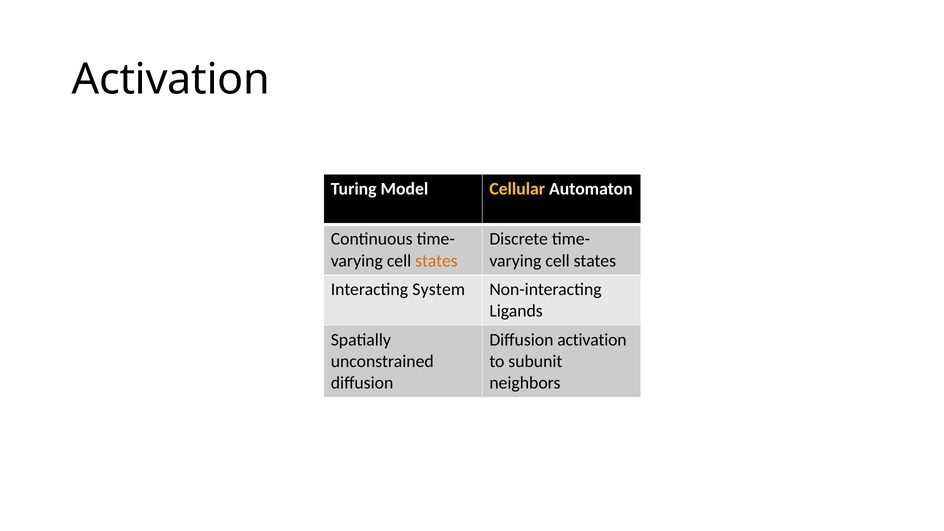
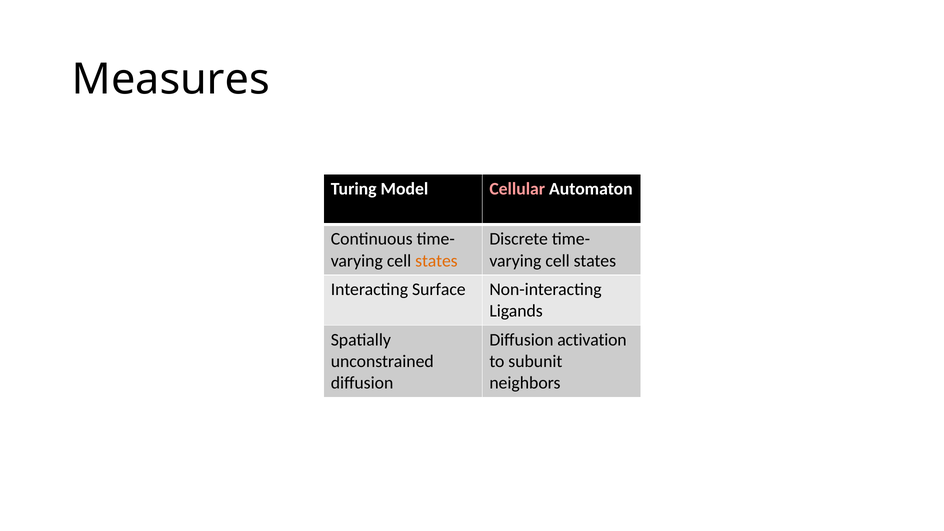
Activation: Activation -> Measures (171, 79)
Cellular colour: yellow -> pink (517, 189)
System: System -> Surface (439, 289)
